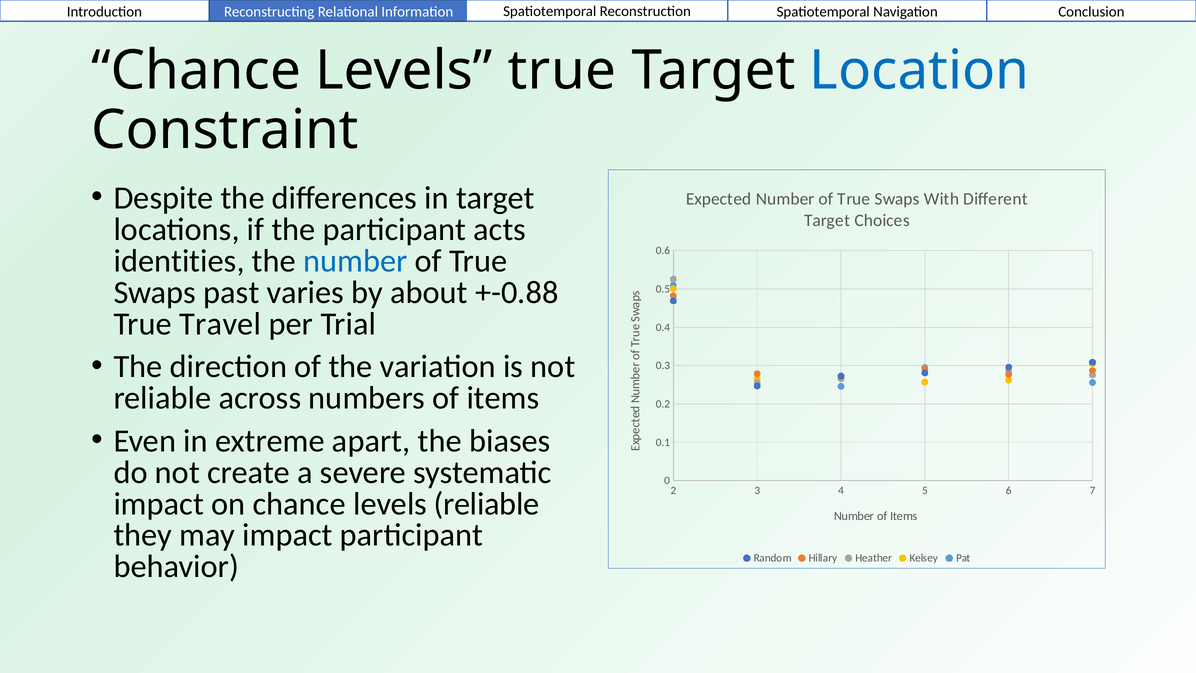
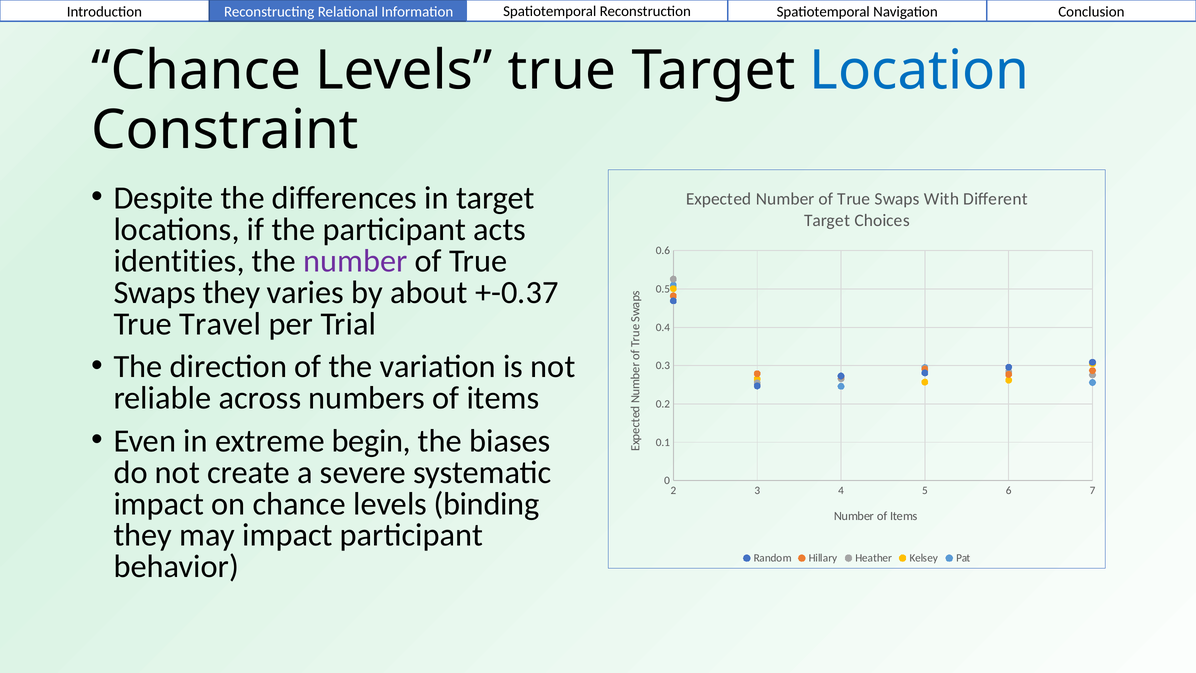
number colour: blue -> purple (355, 261)
Swaps past: past -> they (232, 292)
+-0.88: +-0.88 -> +-0.37 (517, 292)
apart: apart -> begin (371, 441)
levels reliable: reliable -> binding (486, 504)
